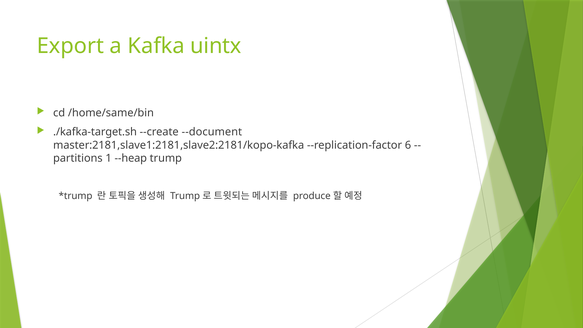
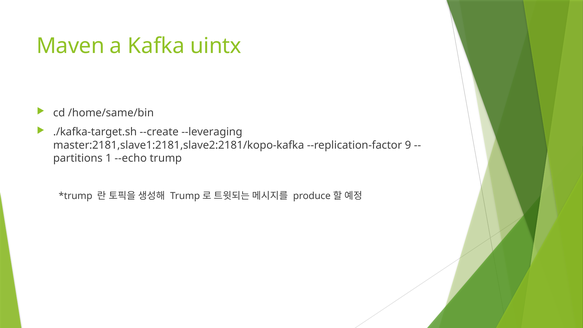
Export: Export -> Maven (70, 46)
--document: --document -> --leveraging (212, 132)
6: 6 -> 9 (408, 145)
--heap: --heap -> --echo (131, 158)
